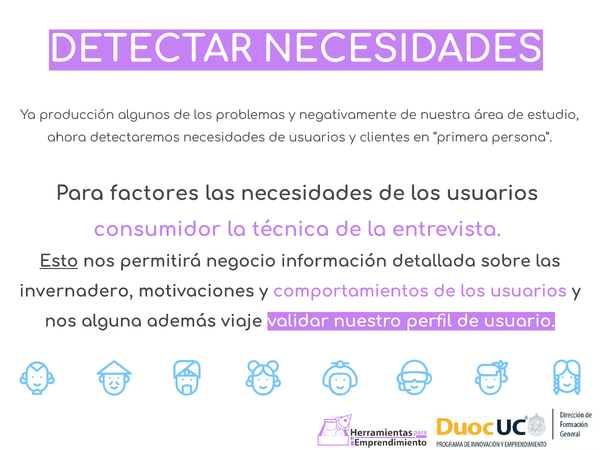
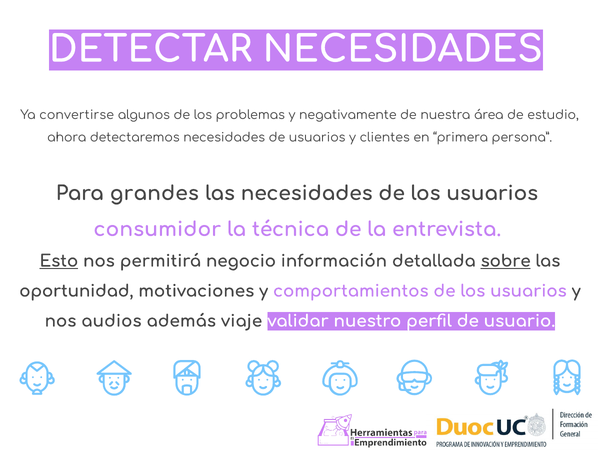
producción: producción -> convertirse (77, 115)
factores: factores -> grandes (154, 193)
sobre underline: none -> present (506, 261)
invernadero: invernadero -> oportunidad (76, 291)
alguna: alguna -> audios (111, 321)
